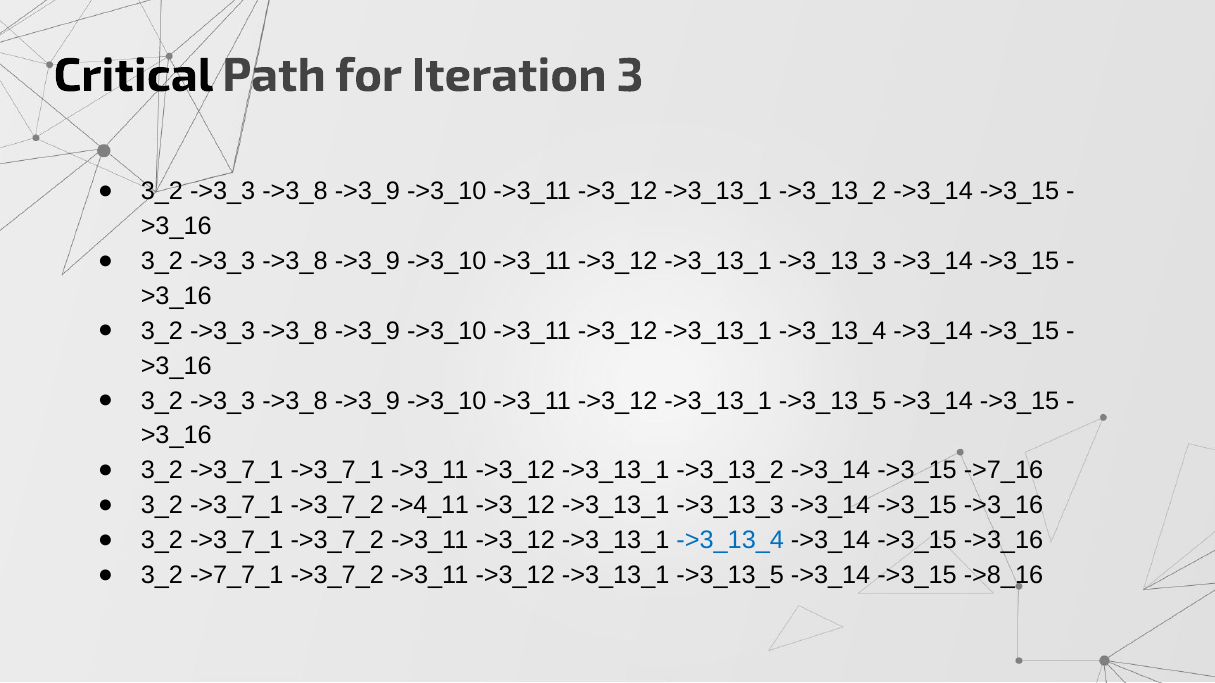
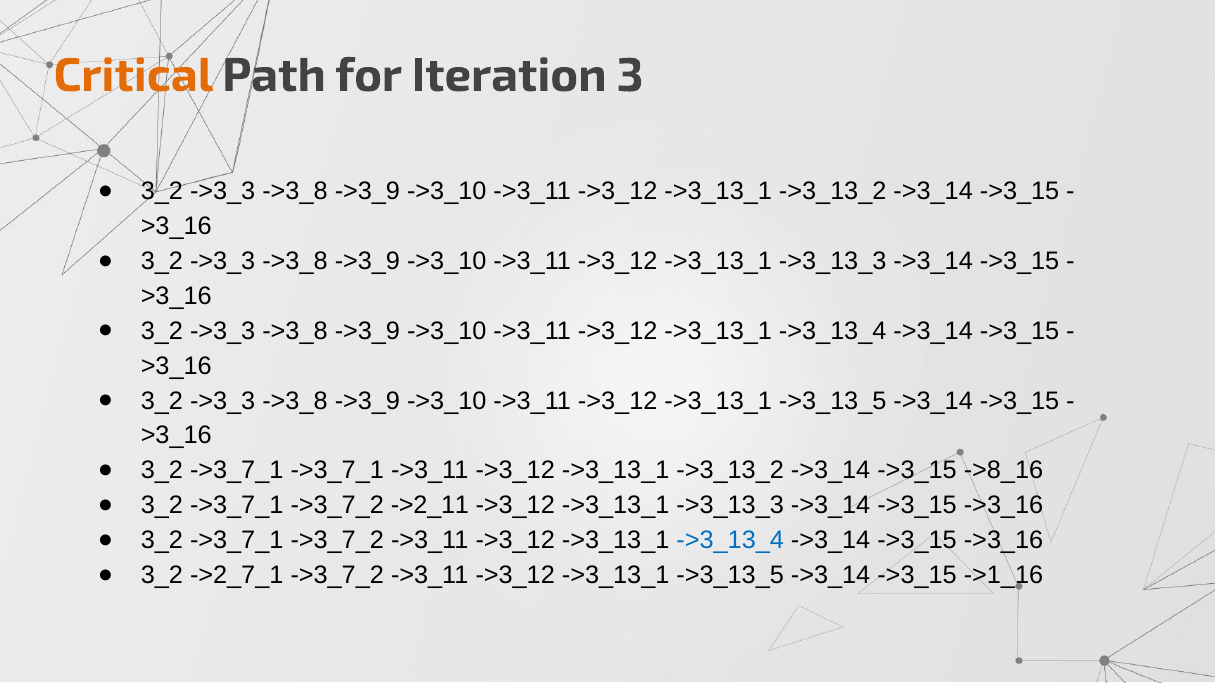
Critical colour: black -> orange (133, 75)
->7_16: ->7_16 -> ->8_16 (1003, 471)
->4_11: ->4_11 -> ->2_11 (430, 506)
->7_7_1: ->7_7_1 -> ->2_7_1 (237, 576)
->8_16: ->8_16 -> ->1_16 (1003, 576)
